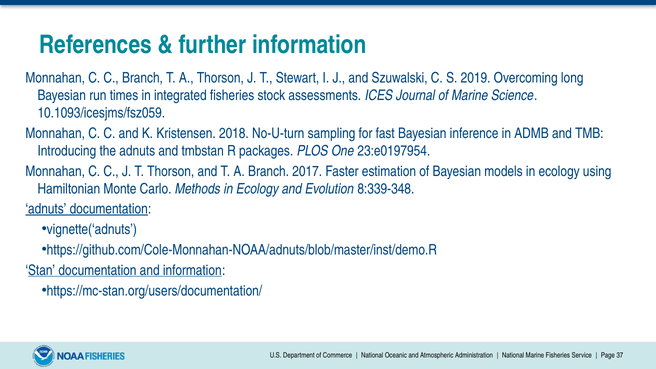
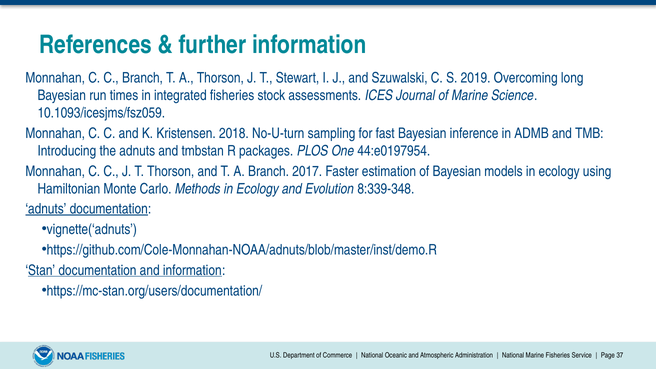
23:e0197954: 23:e0197954 -> 44:e0197954 (394, 151)
